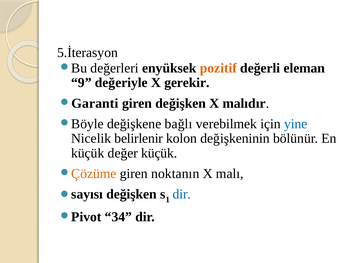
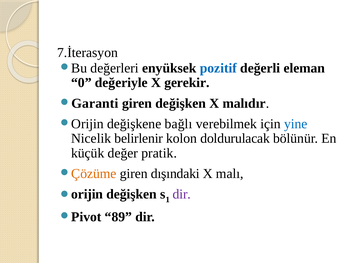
5.İterasyon: 5.İterasyon -> 7.İterasyon (88, 52)
pozitif colour: orange -> blue (218, 68)
9: 9 -> 0 (81, 83)
Böyle: Böyle -> Orijin (87, 124)
değişkeninin: değişkeninin -> doldurulacak (235, 138)
değer küçük: küçük -> pratik (159, 153)
noktanın: noktanın -> dışındaki (175, 173)
sayısı: sayısı -> orijin (87, 194)
dir colour: blue -> purple (182, 194)
34: 34 -> 89 (118, 217)
